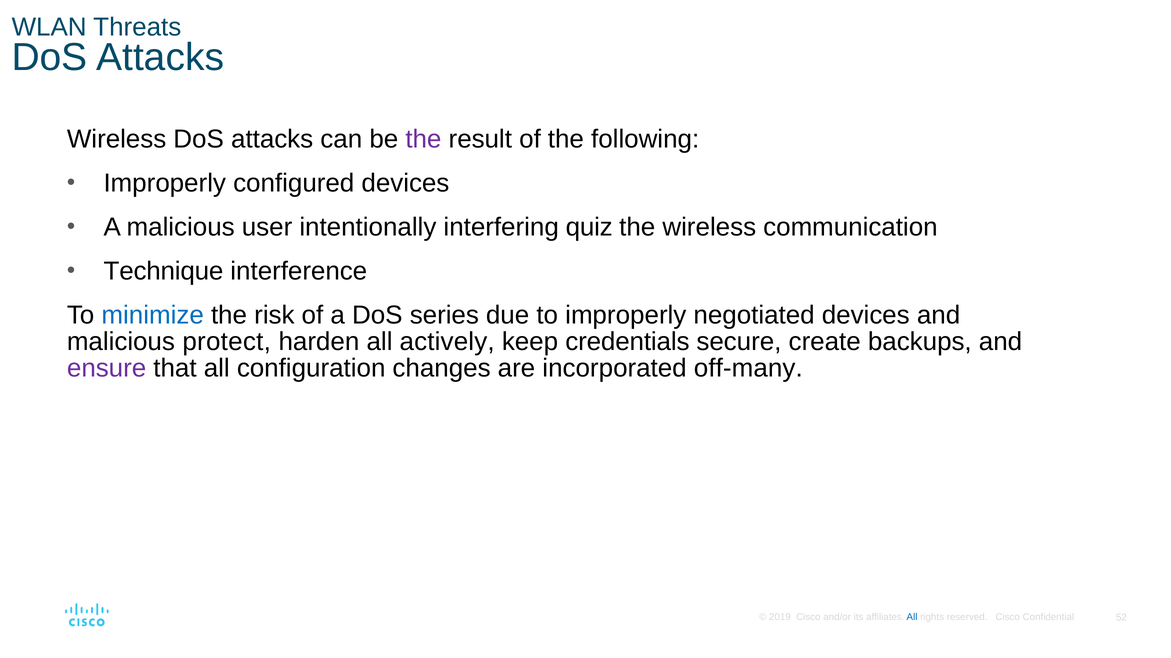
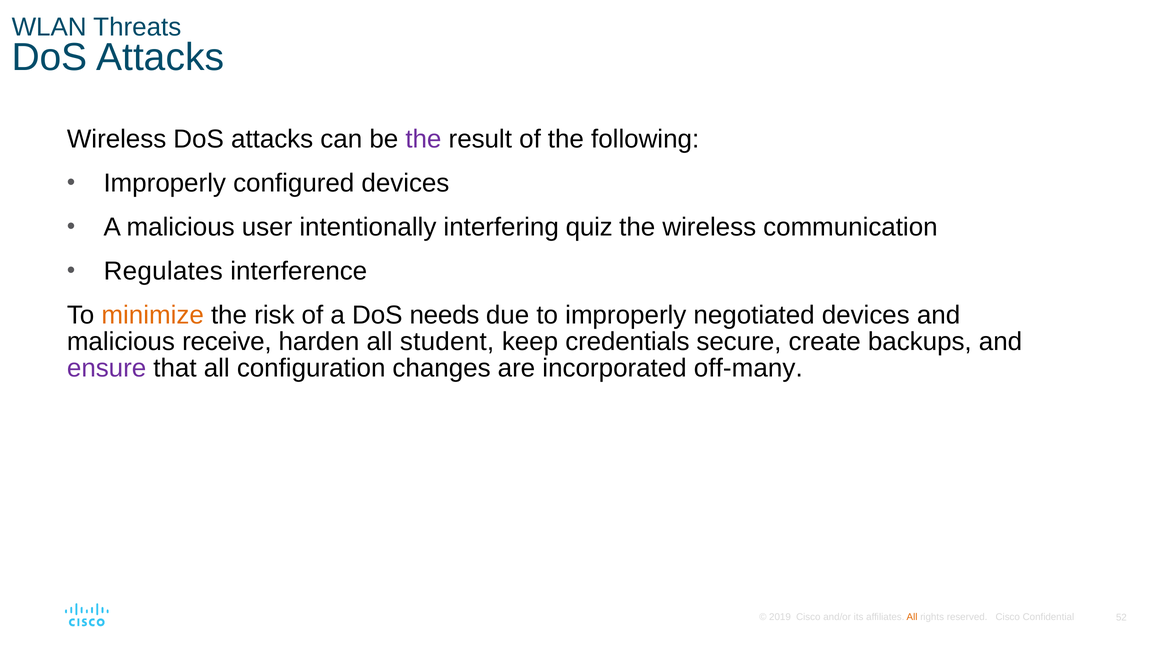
Technique: Technique -> Regulates (163, 272)
minimize colour: blue -> orange (153, 316)
series: series -> needs (444, 316)
protect: protect -> receive (227, 342)
actively: actively -> student (447, 342)
All colour: blue -> orange (912, 618)
